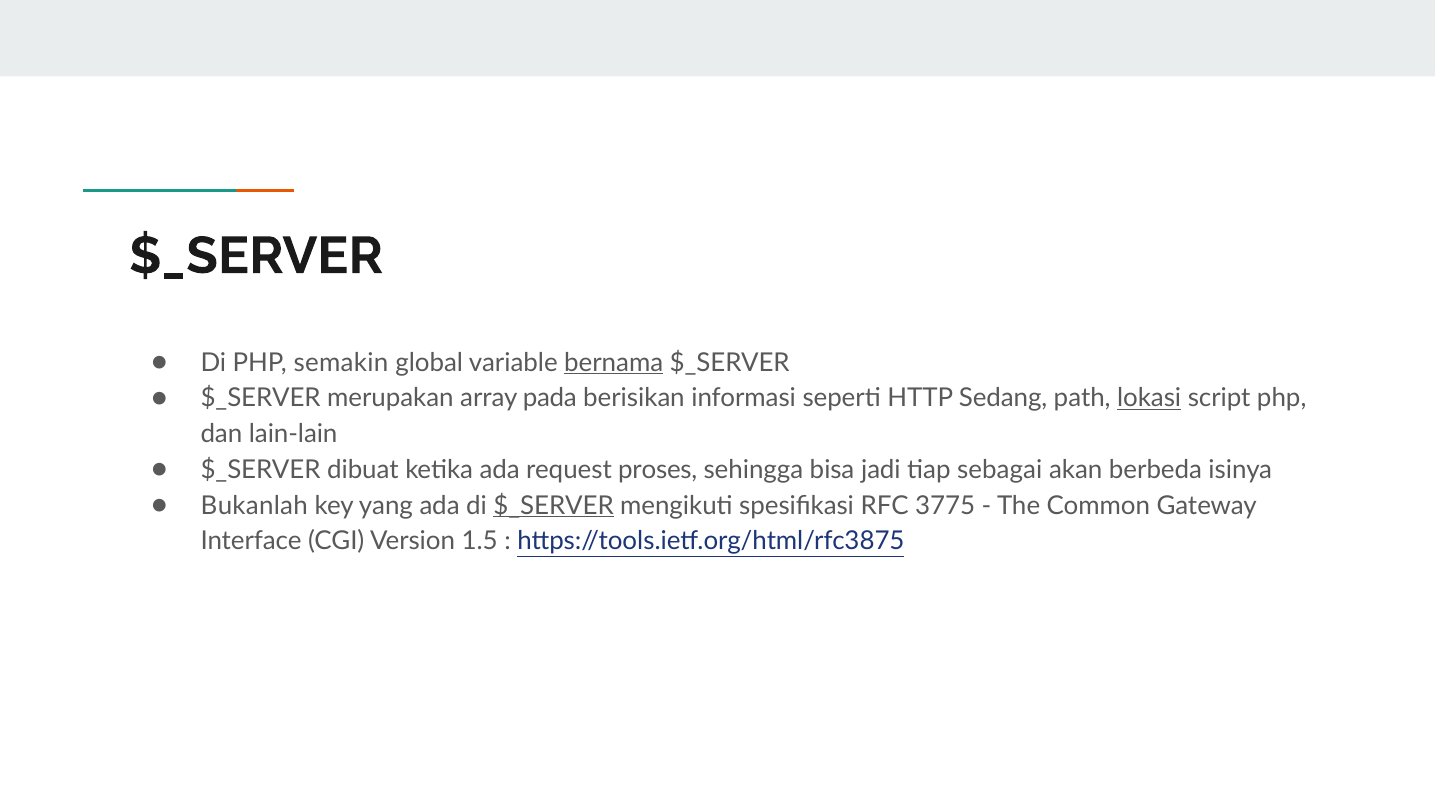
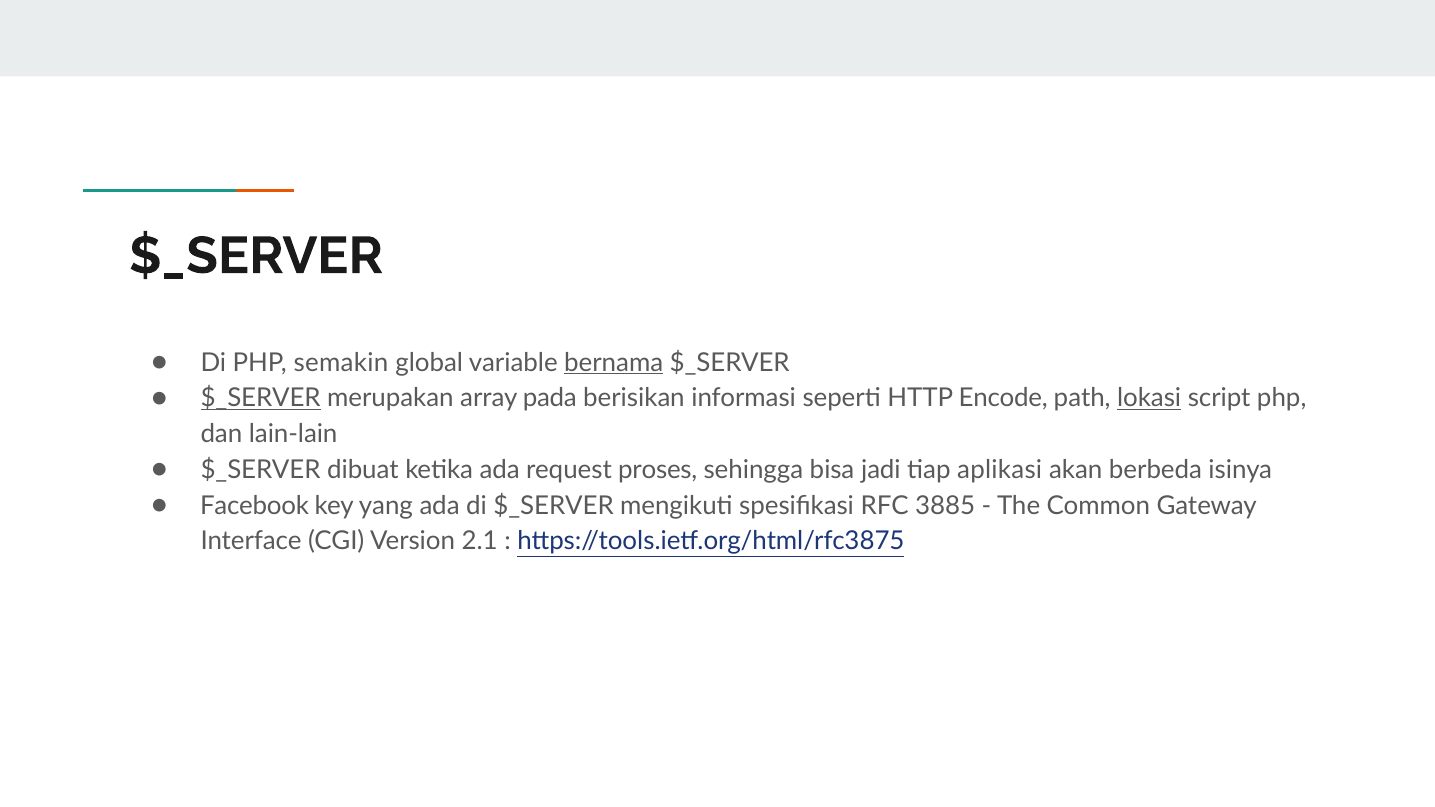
$_SERVER underline: none -> present (261, 398)
Sedang: Sedang -> Encode (1003, 398)
sebagai: sebagai -> aplikasi (1000, 470)
Bukanlah: Bukanlah -> Facebook (255, 506)
$_SERVER underline: present -> none (554, 506)
3775: 3775 -> 3885 (945, 506)
1.5: 1.5 -> 2.1 (480, 541)
